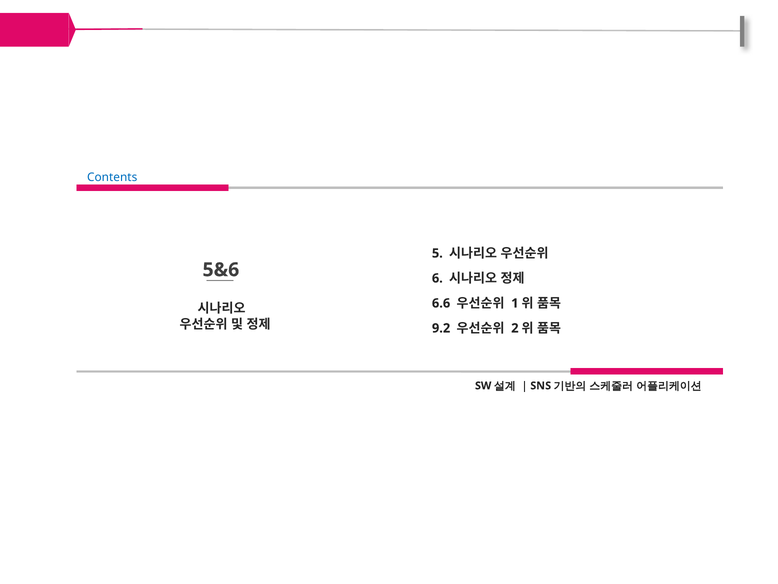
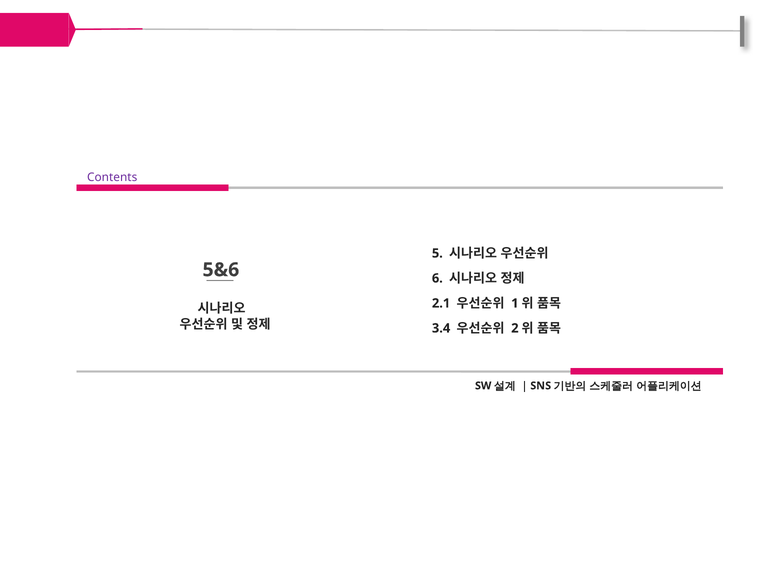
Contents colour: blue -> purple (112, 177)
6.6: 6.6 -> 2.1 (441, 303)
9.2: 9.2 -> 3.4 (441, 328)
